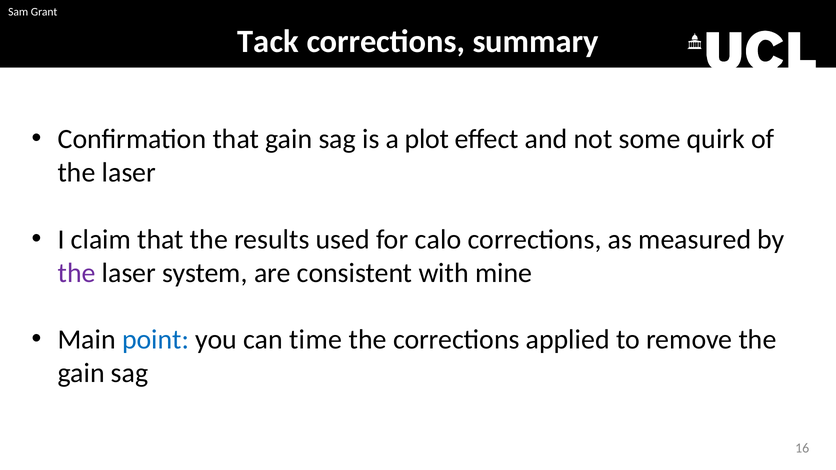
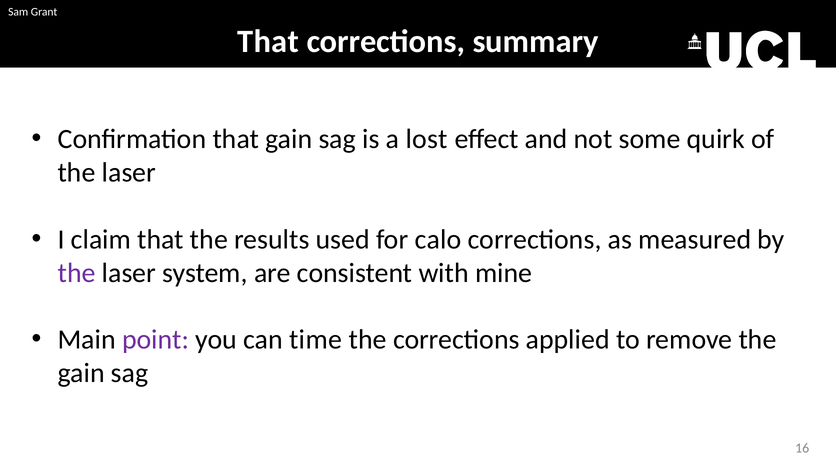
Tack: Tack -> That (268, 42)
plot: plot -> lost (427, 139)
point colour: blue -> purple (156, 340)
